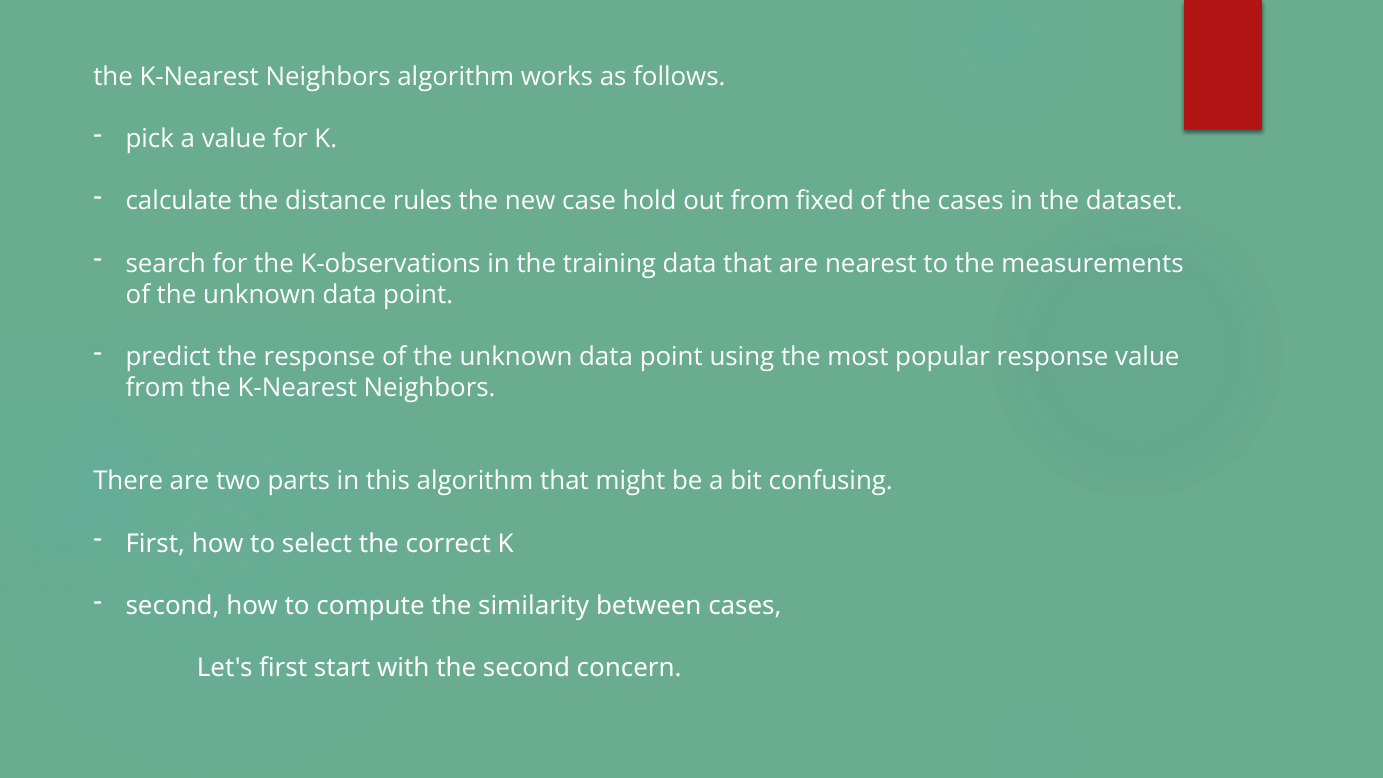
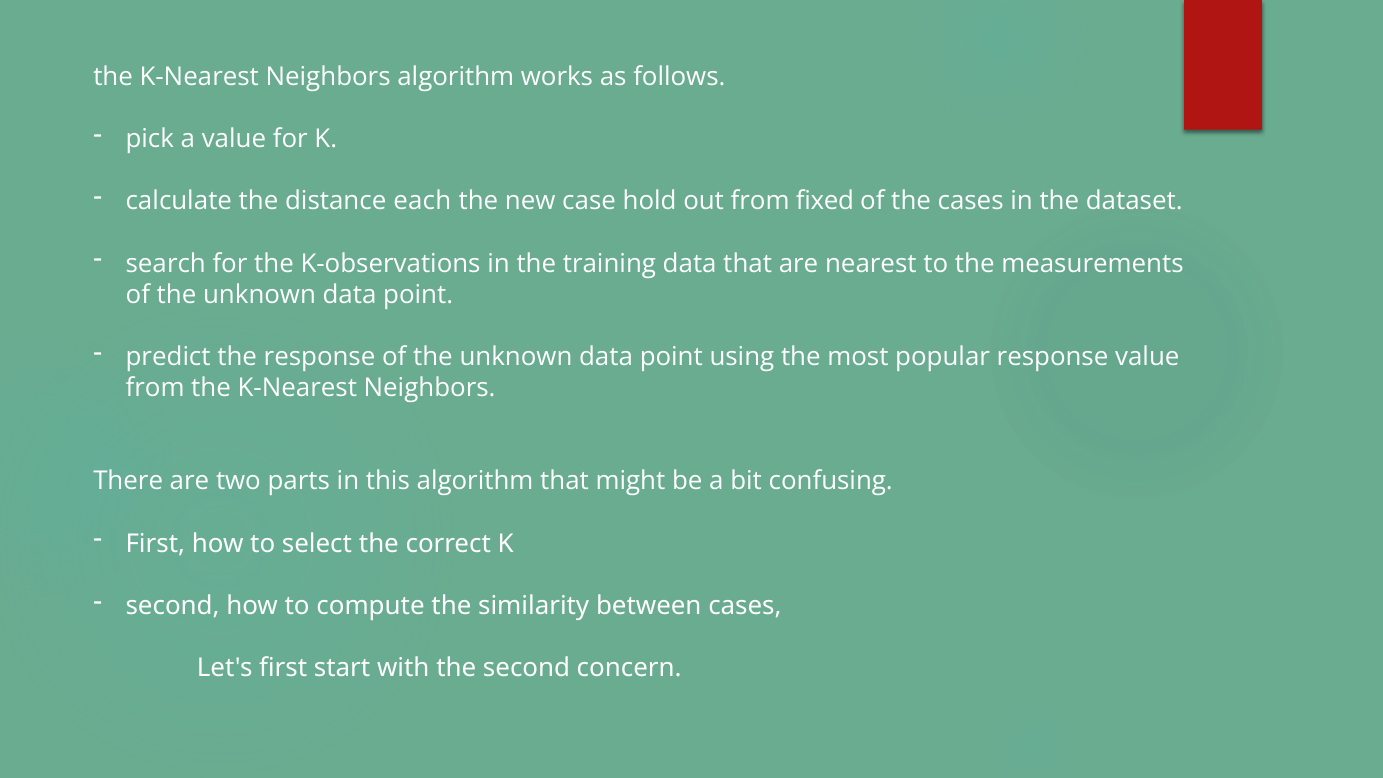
rules: rules -> each (422, 201)
